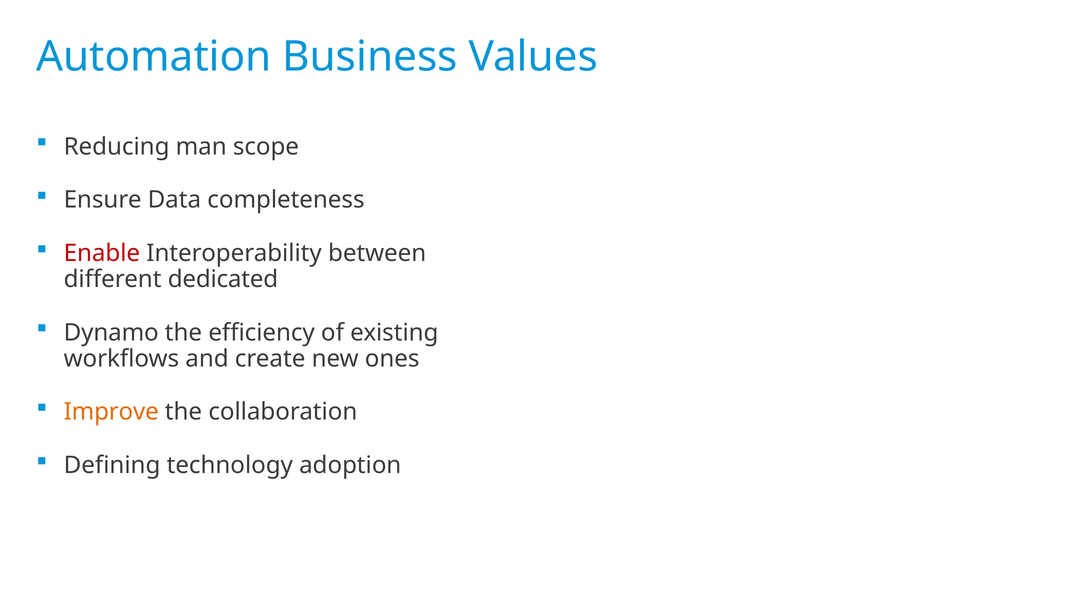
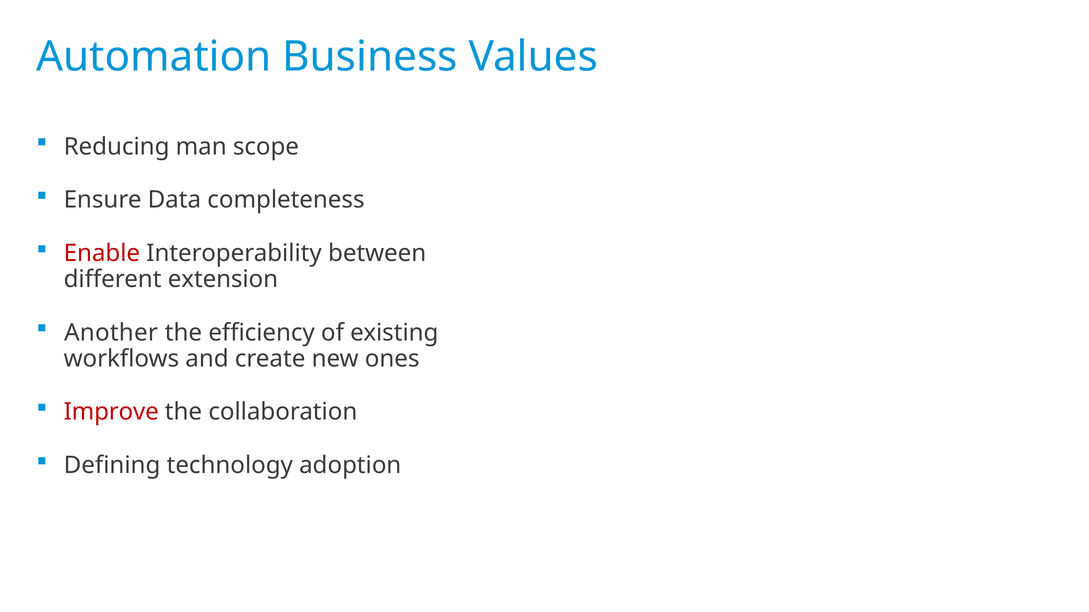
dedicated: dedicated -> extension (223, 280)
Dynamo: Dynamo -> Another (111, 333)
Improve colour: orange -> red (111, 412)
